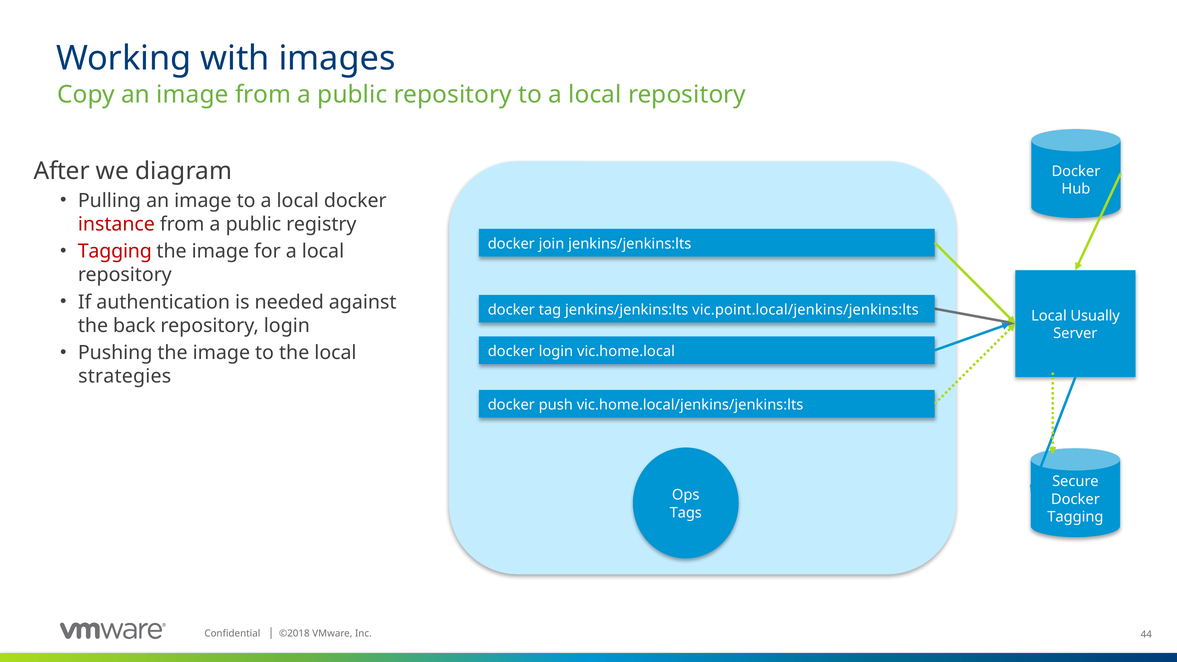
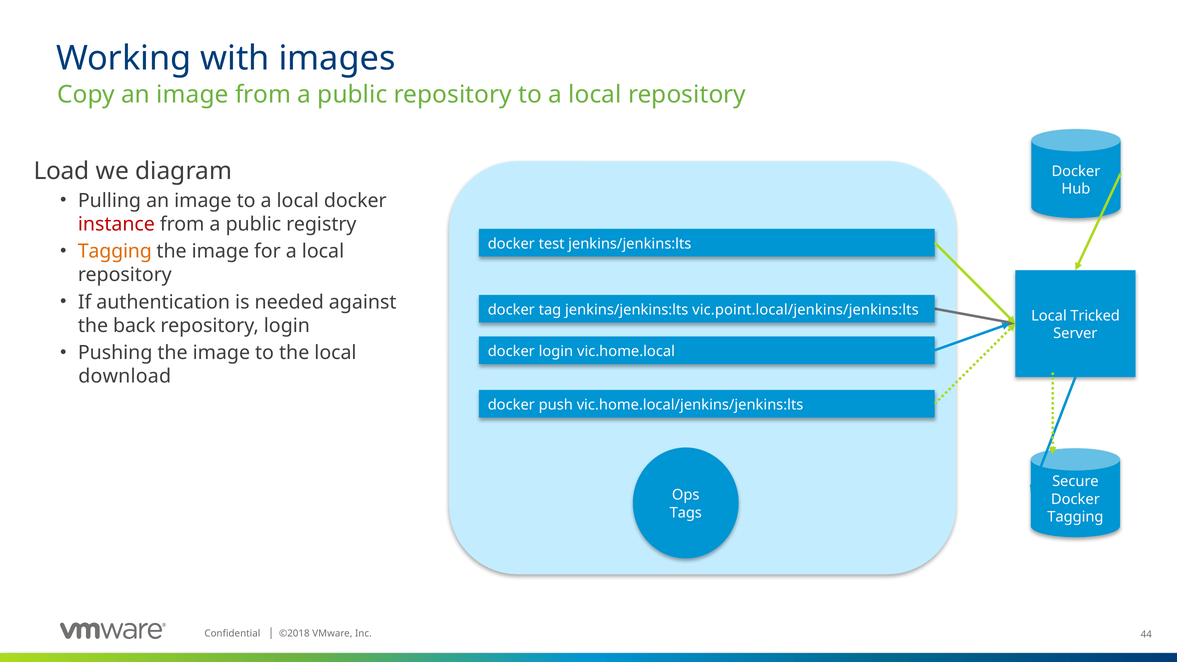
After: After -> Load (62, 171)
join: join -> test (552, 244)
Tagging colour: red -> orange (115, 252)
Usually: Usually -> Tricked (1095, 316)
strategies: strategies -> download (125, 377)
